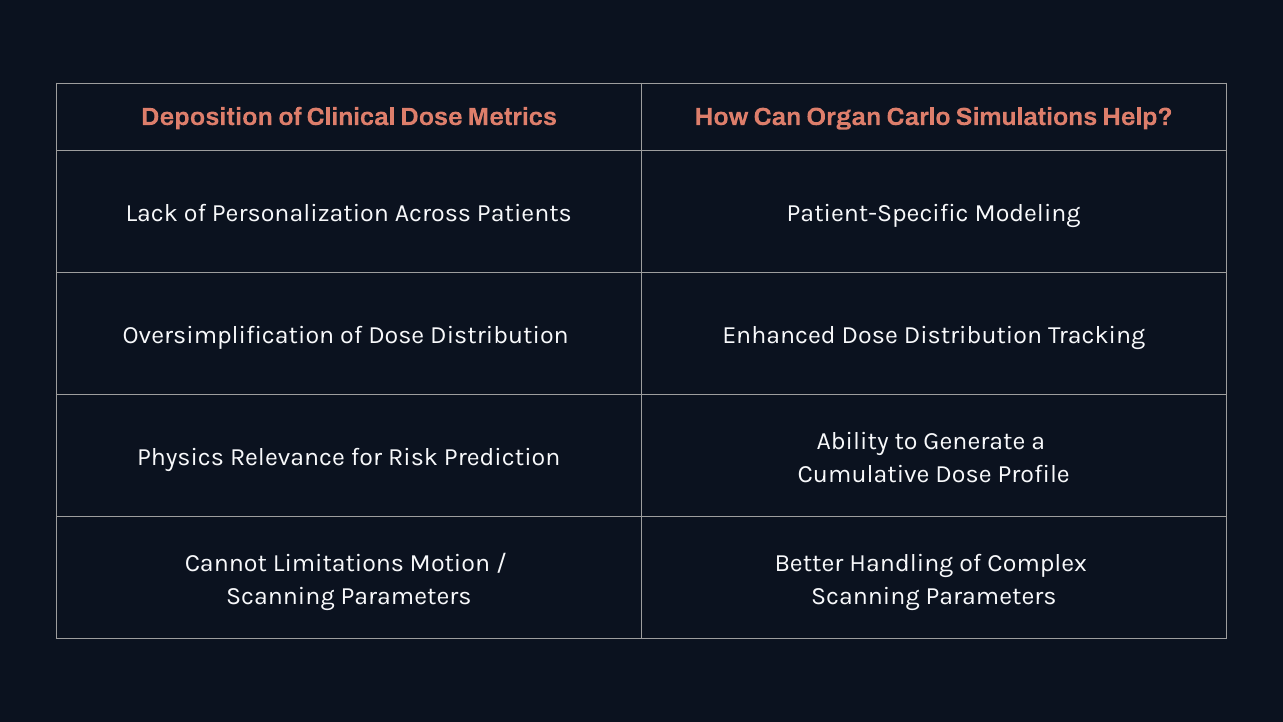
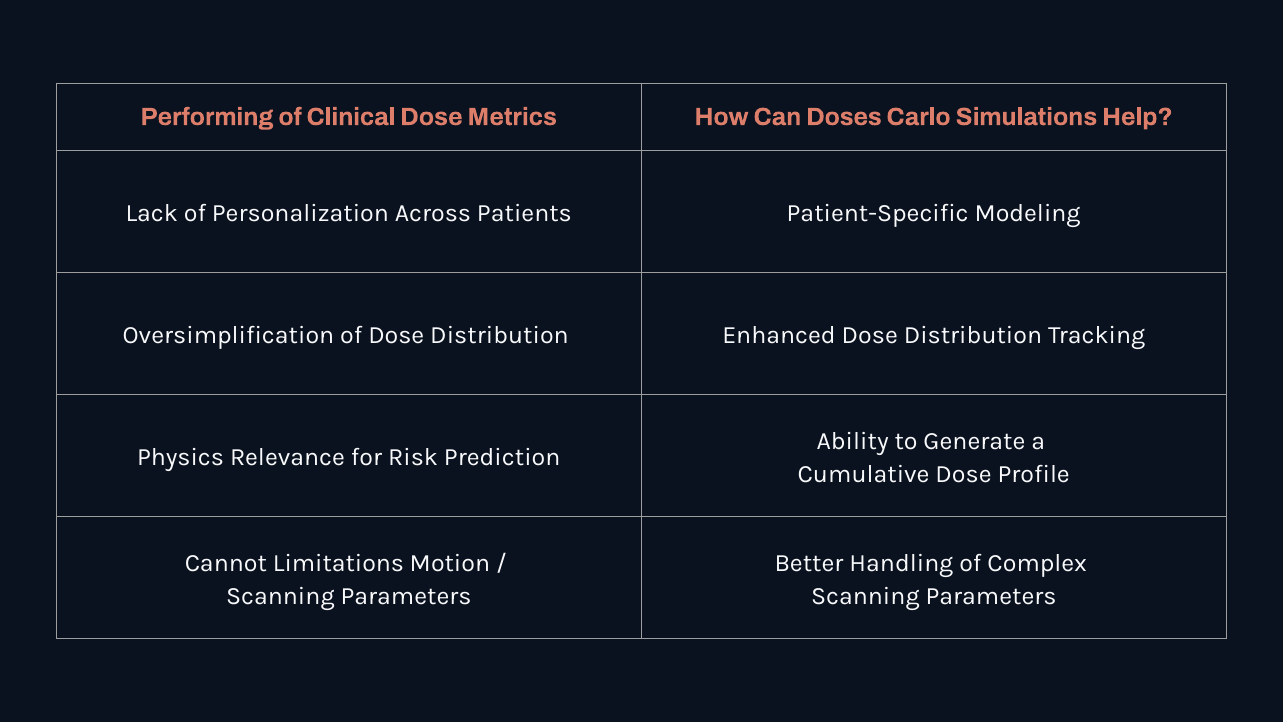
Deposition: Deposition -> Performing (207, 117)
Organ: Organ -> Doses (844, 117)
